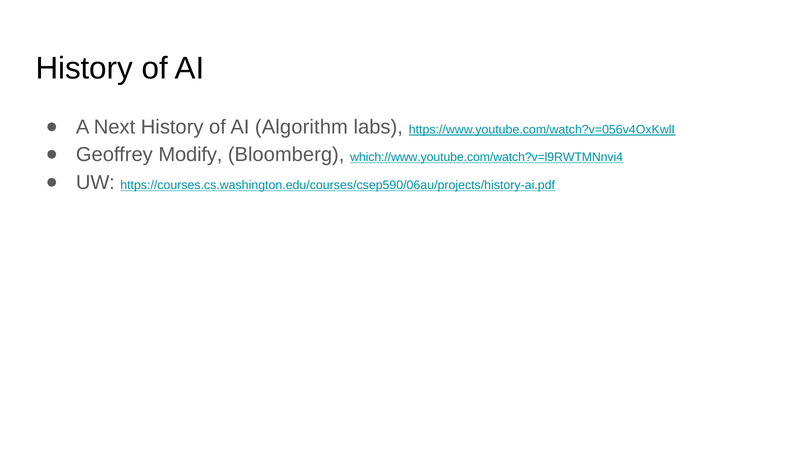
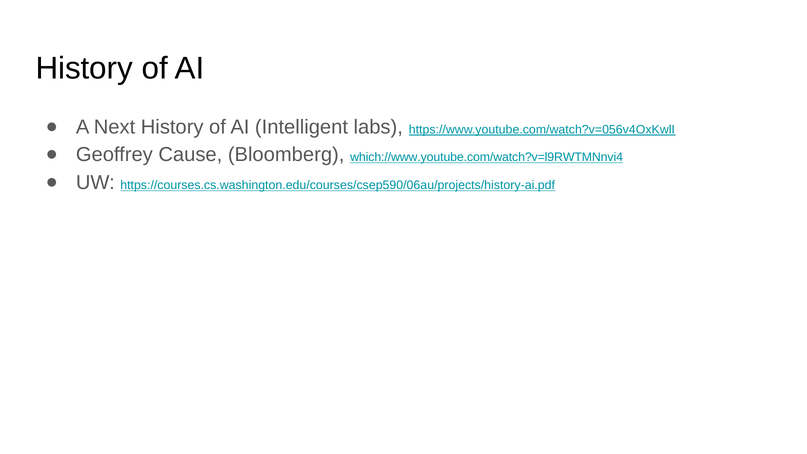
Algorithm: Algorithm -> Intelligent (301, 127)
Modify: Modify -> Cause (190, 155)
